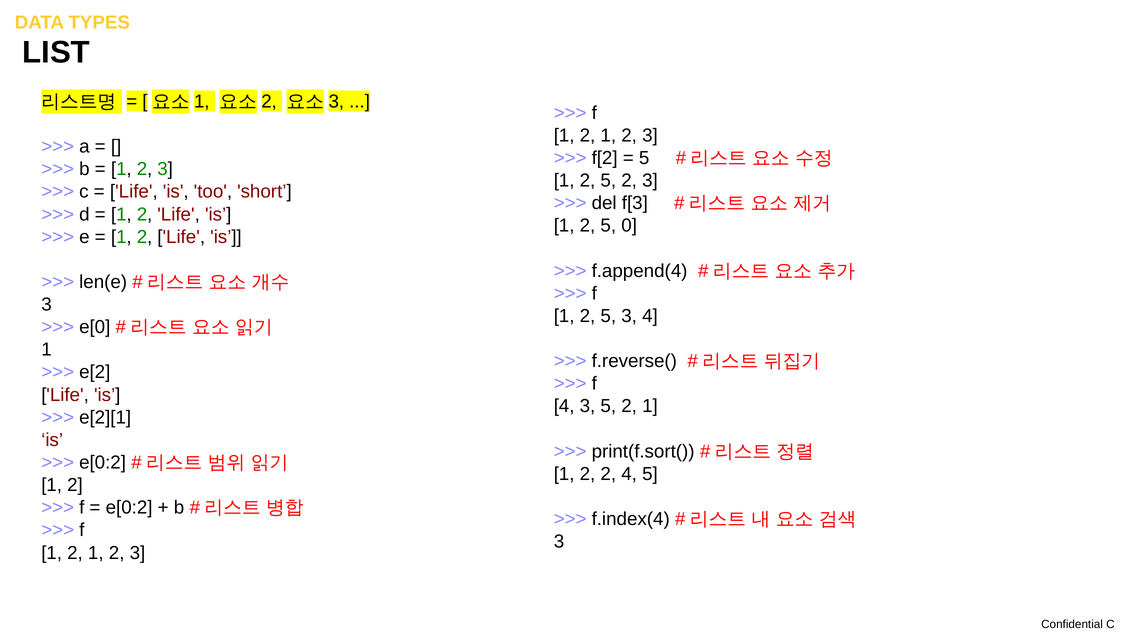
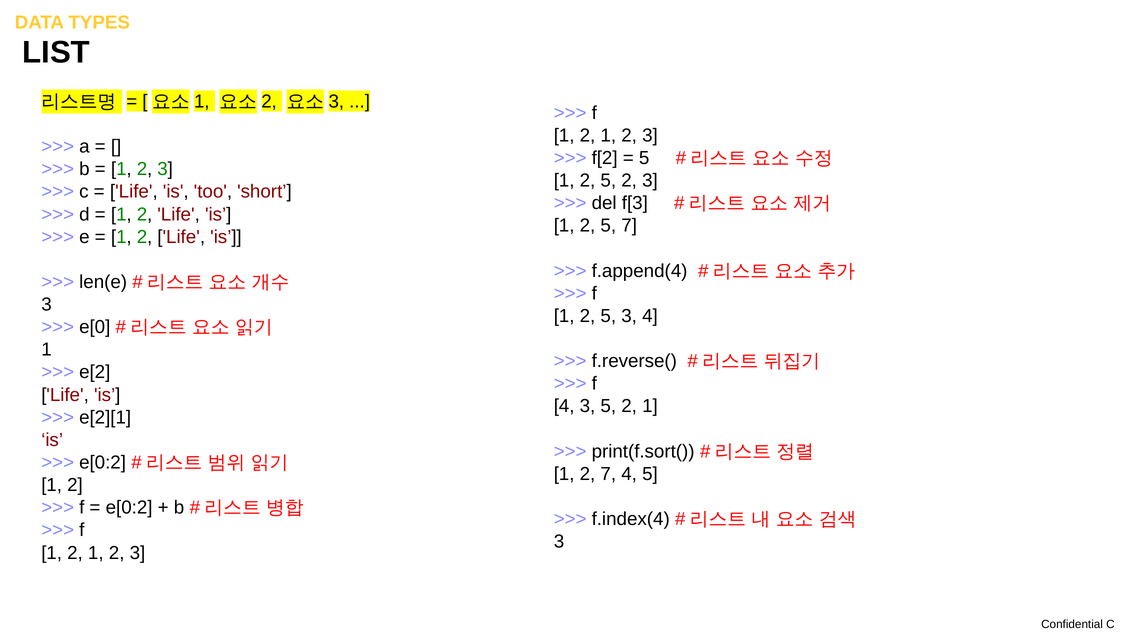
5 0: 0 -> 7 (629, 226)
2 2: 2 -> 7 (608, 474)
